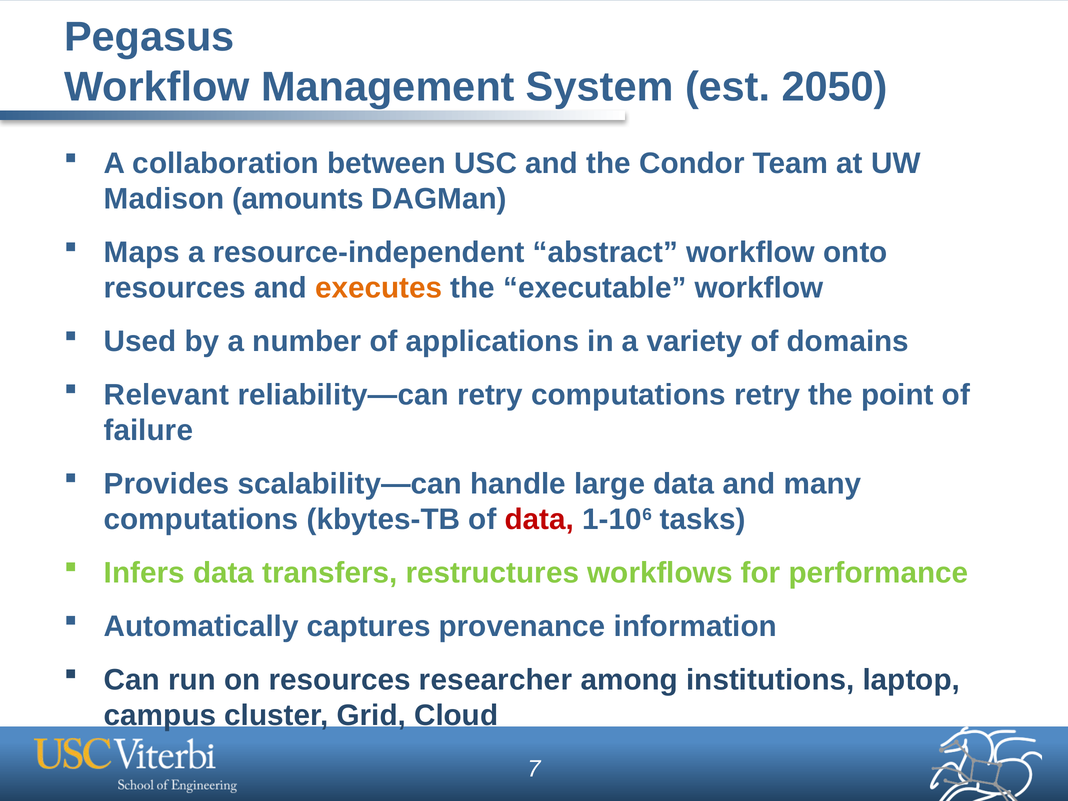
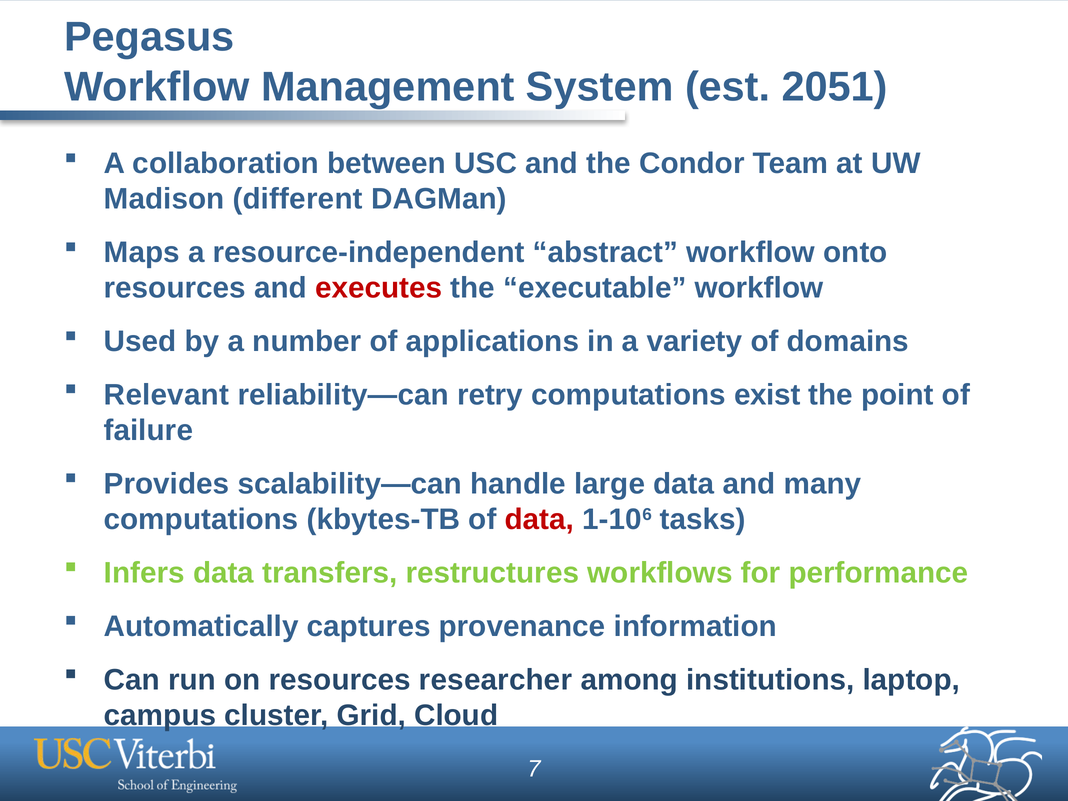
2050: 2050 -> 2051 (835, 87)
amounts: amounts -> different (298, 199)
executes colour: orange -> red (379, 288)
computations retry: retry -> exist (767, 395)
